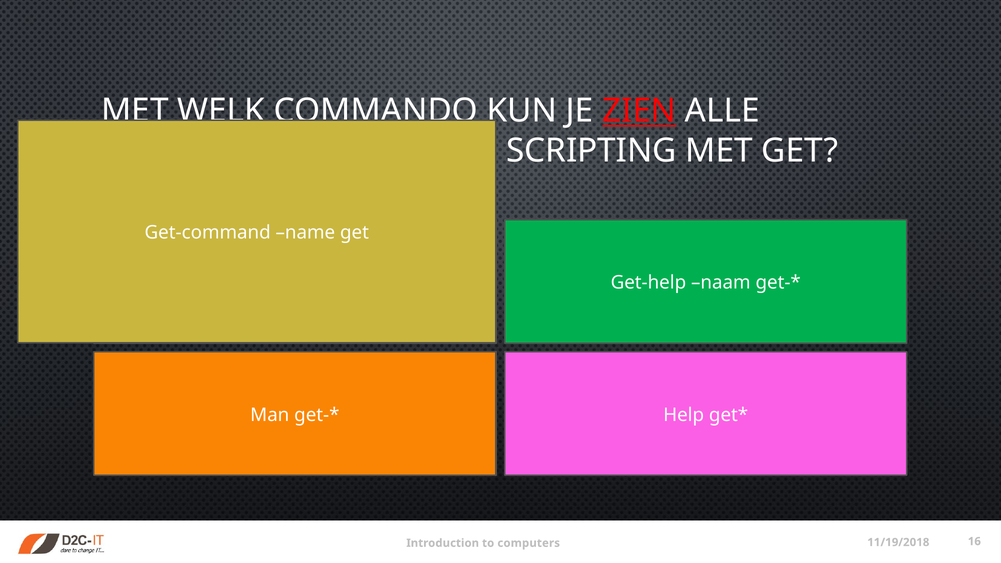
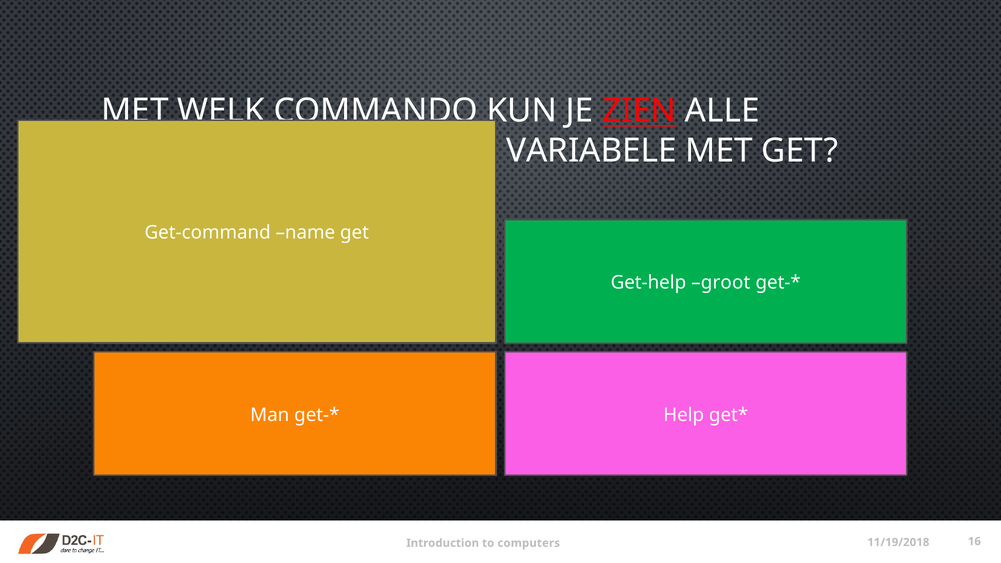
SCRIPTING: SCRIPTING -> VARIABELE (591, 151)
naam: naam -> groot (721, 283)
